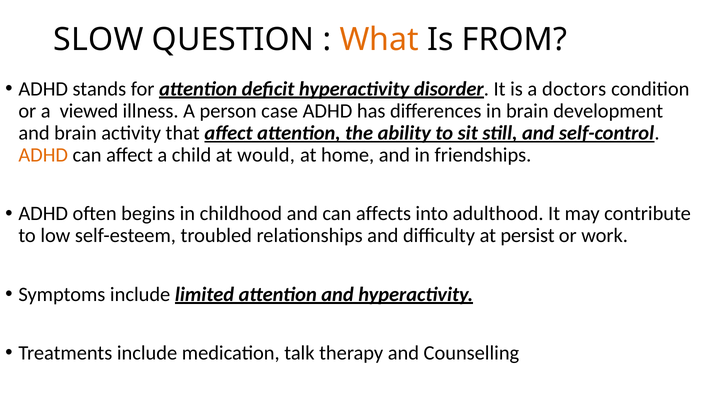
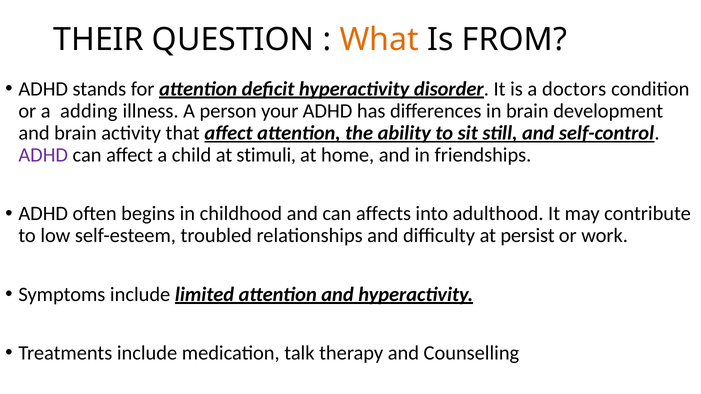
SLOW: SLOW -> THEIR (99, 40)
viewed: viewed -> adding (89, 111)
case: case -> your (280, 111)
ADHD colour: orange -> purple (43, 155)
would: would -> stimuli (266, 155)
